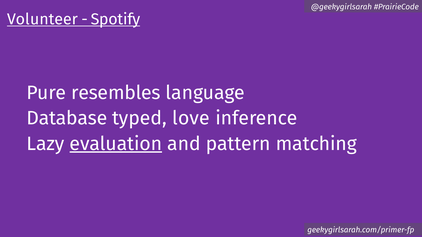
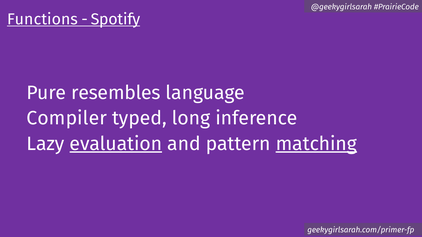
Volunteer: Volunteer -> Functions (43, 19)
Database: Database -> Compiler (67, 118)
love: love -> long (191, 118)
matching underline: none -> present (316, 144)
